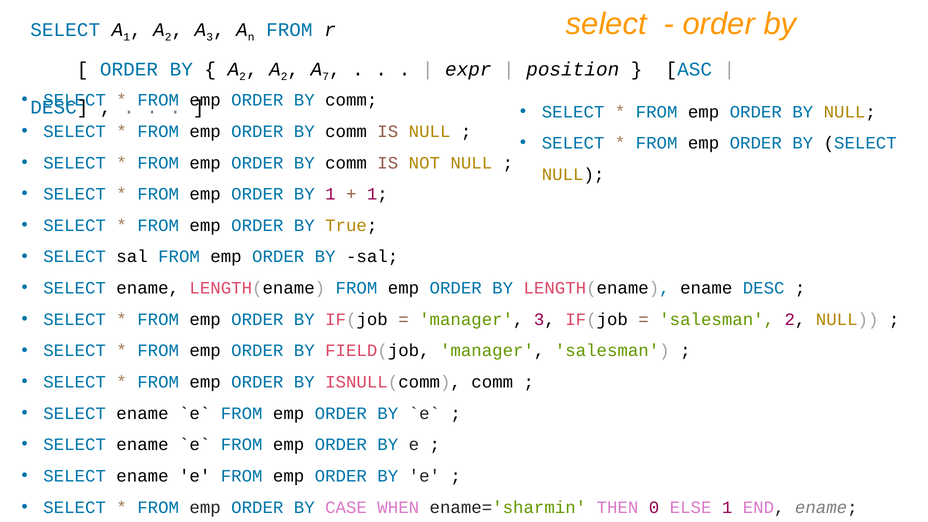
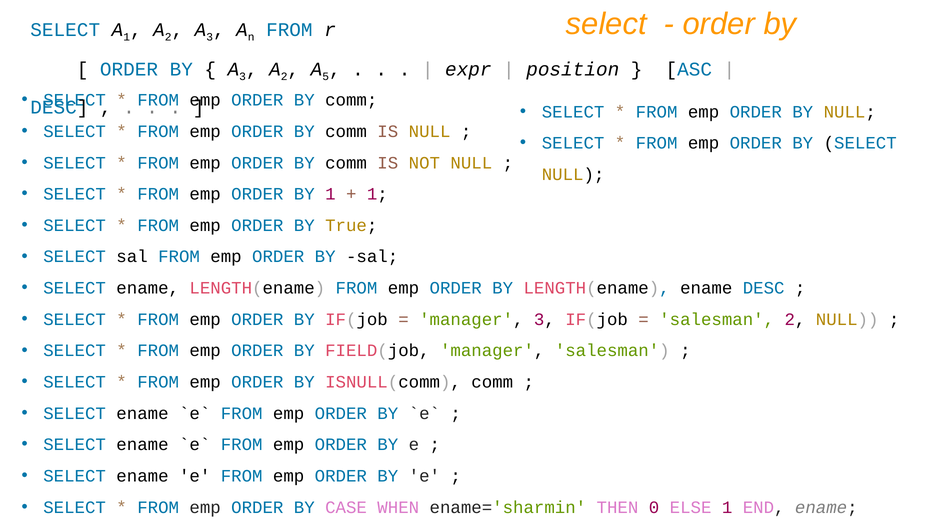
2: 2 -> 3 (243, 77)
7: 7 -> 5 (326, 77)
